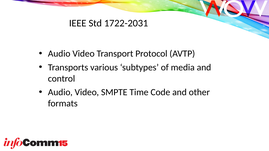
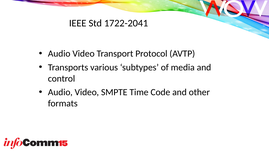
1722-2031: 1722-2031 -> 1722-2041 (126, 23)
